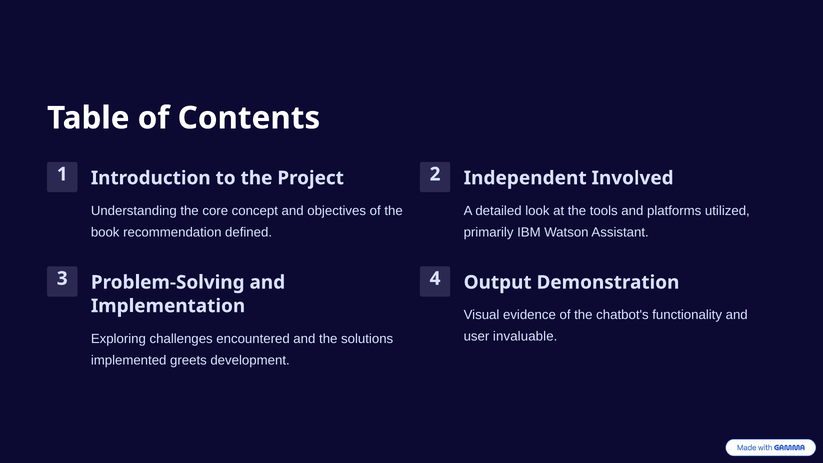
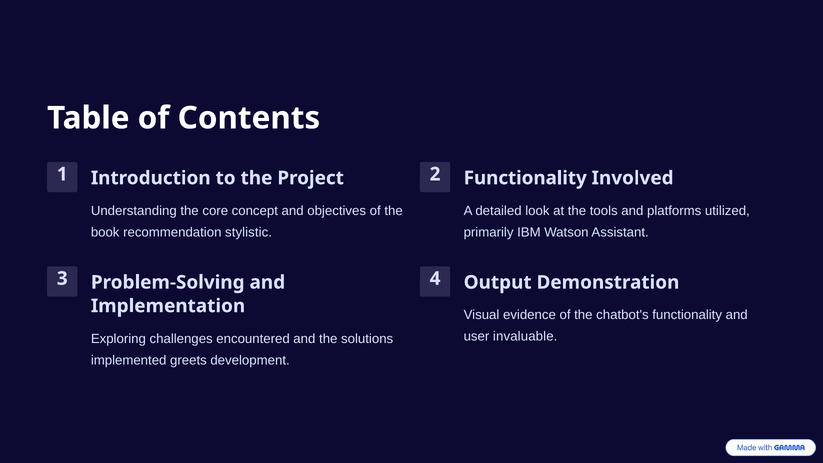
2 Independent: Independent -> Functionality (525, 178)
defined: defined -> stylistic (249, 232)
